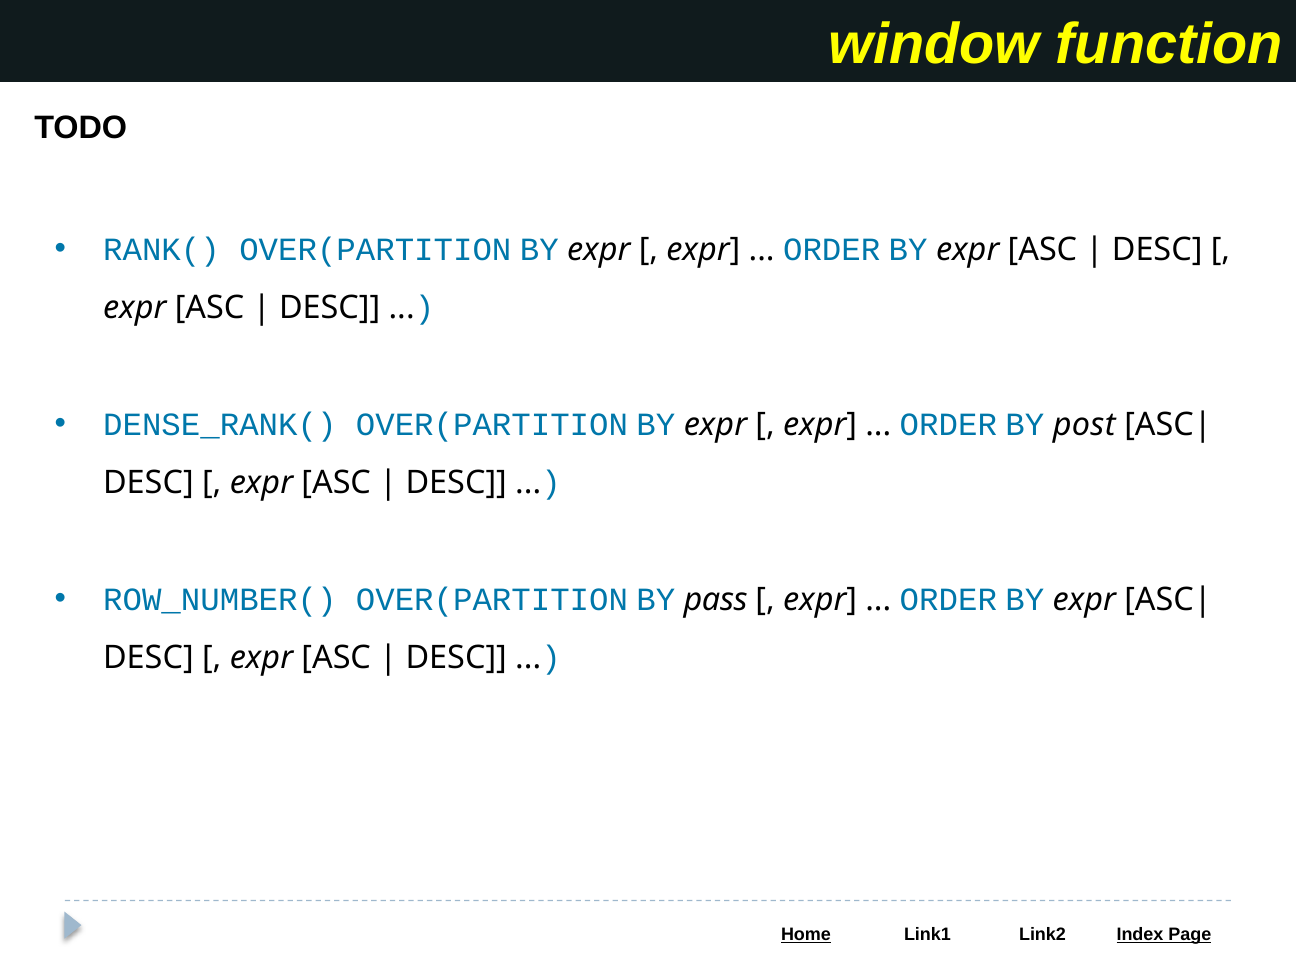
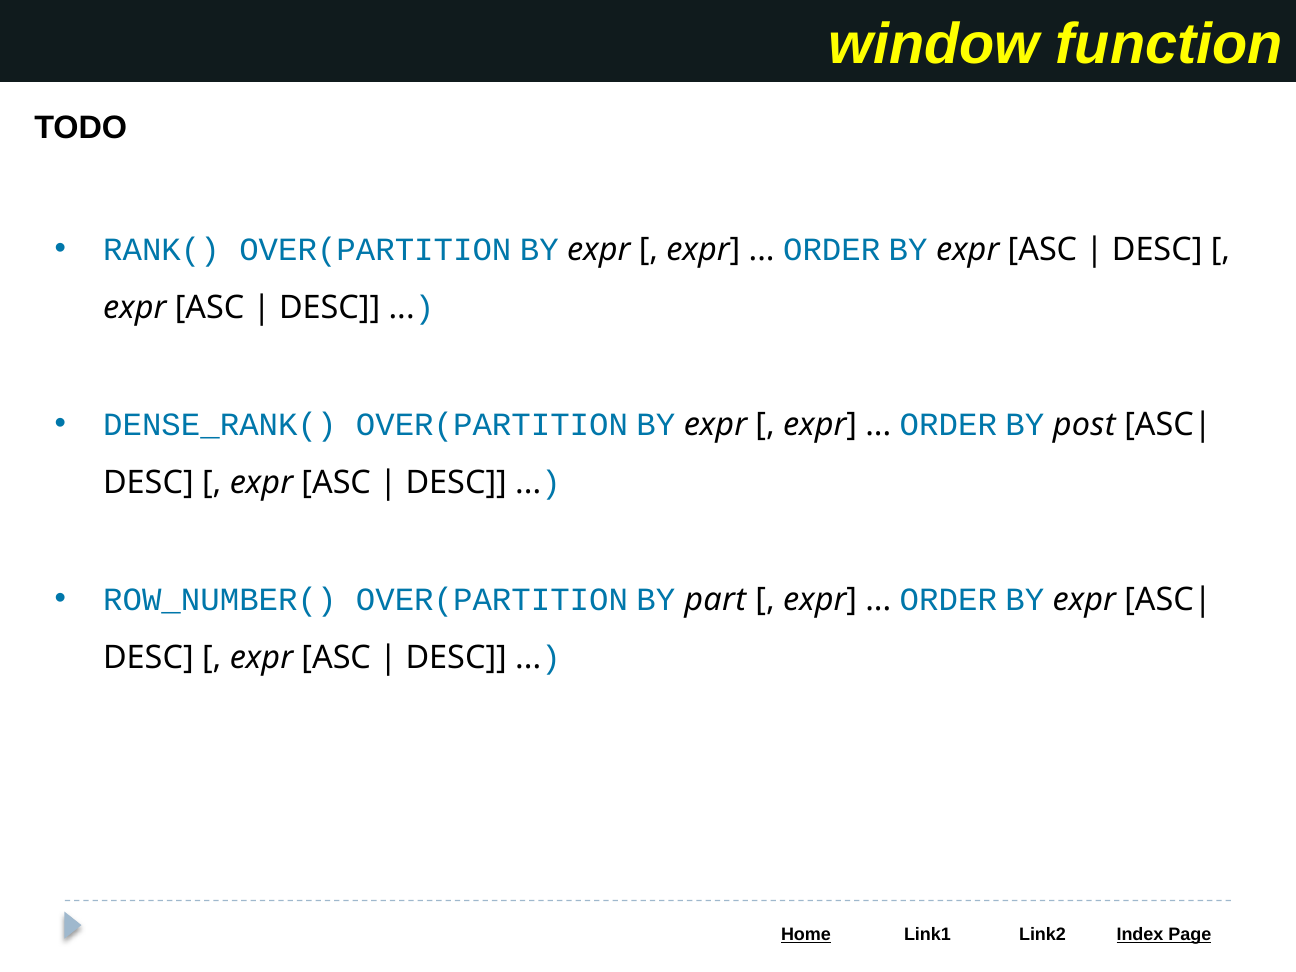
pass: pass -> part (715, 600)
